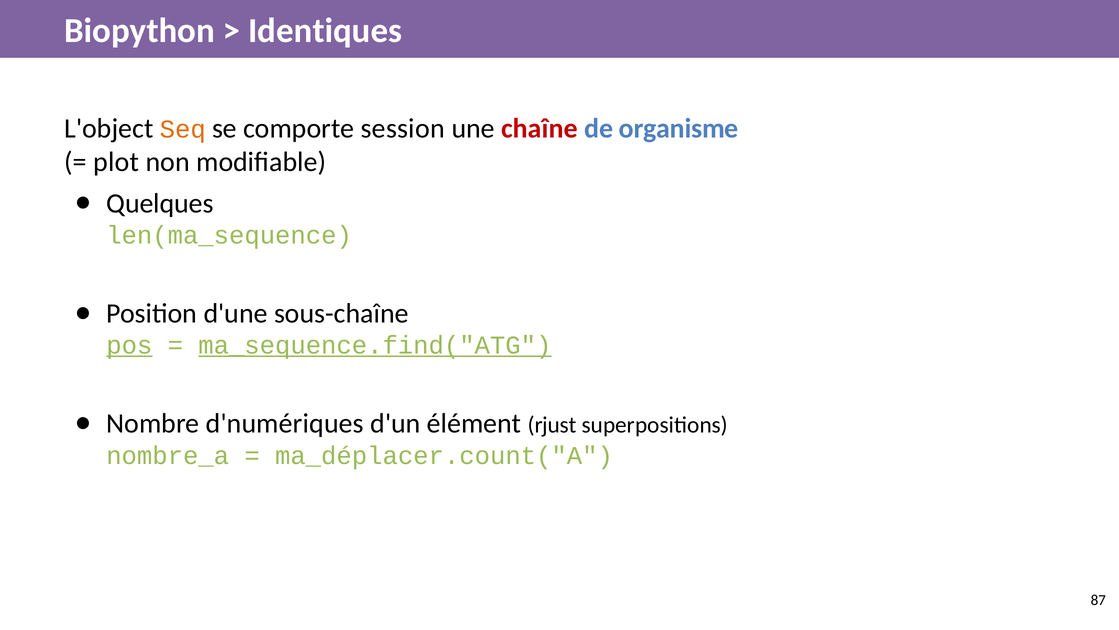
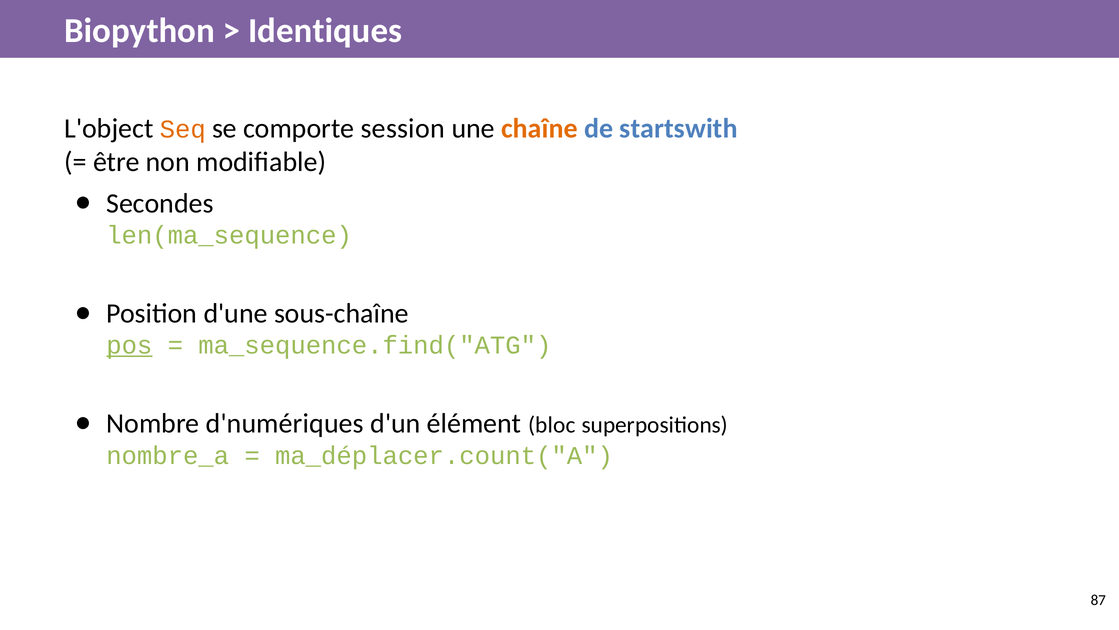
chaîne colour: red -> orange (540, 128)
organisme: organisme -> startswith (679, 128)
plot: plot -> être (116, 162)
Quelques: Quelques -> Secondes (160, 203)
ma_sequence.find("ATG underline: present -> none (375, 345)
rjust: rjust -> bloc (552, 425)
